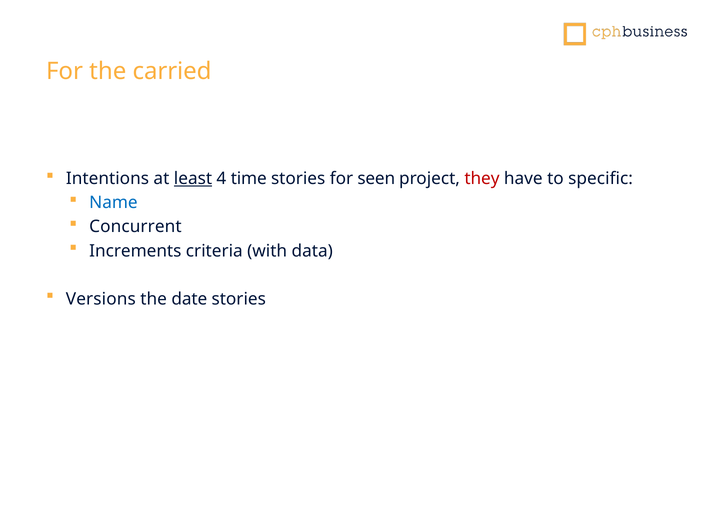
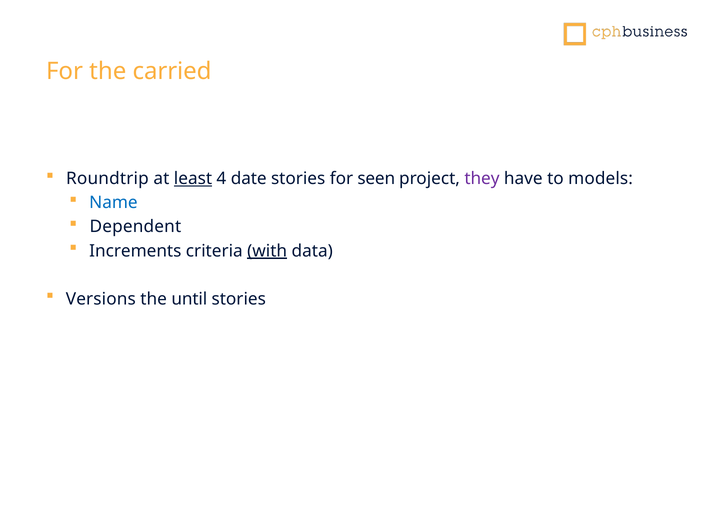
Intentions: Intentions -> Roundtrip (107, 179)
time: time -> date (249, 179)
they colour: red -> purple (482, 179)
specific: specific -> models (601, 179)
Concurrent: Concurrent -> Dependent (135, 227)
with underline: none -> present (267, 251)
date: date -> until (189, 299)
